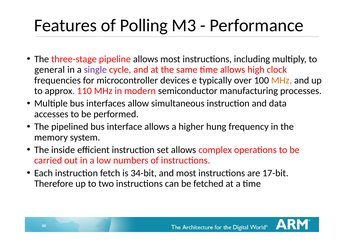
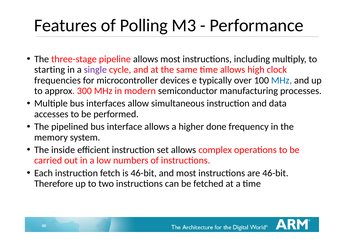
general: general -> starting (50, 70)
MHz colour: orange -> blue (282, 80)
110: 110 -> 300 (84, 91)
hung: hung -> done (216, 127)
is 34-bit: 34-bit -> 46-bit (144, 173)
are 17-bit: 17-bit -> 46-bit (275, 173)
